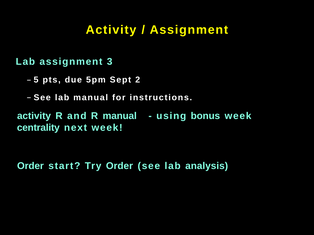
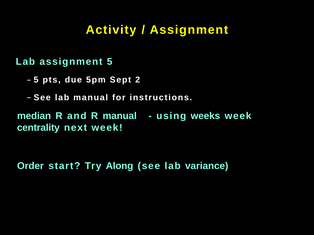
assignment 3: 3 -> 5 (110, 62)
activity: activity -> median (34, 116)
bonus: bonus -> weeks (205, 116)
Try Order: Order -> Along (120, 166)
analysis: analysis -> variance (207, 166)
